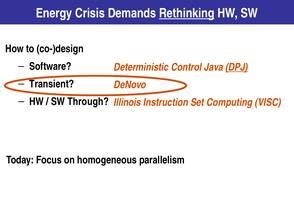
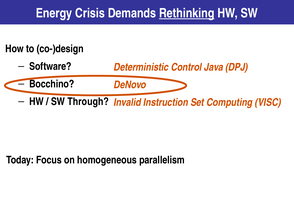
DPJ underline: present -> none (237, 67)
Transient: Transient -> Bocchino (52, 84)
Illinois: Illinois -> Invalid (127, 103)
